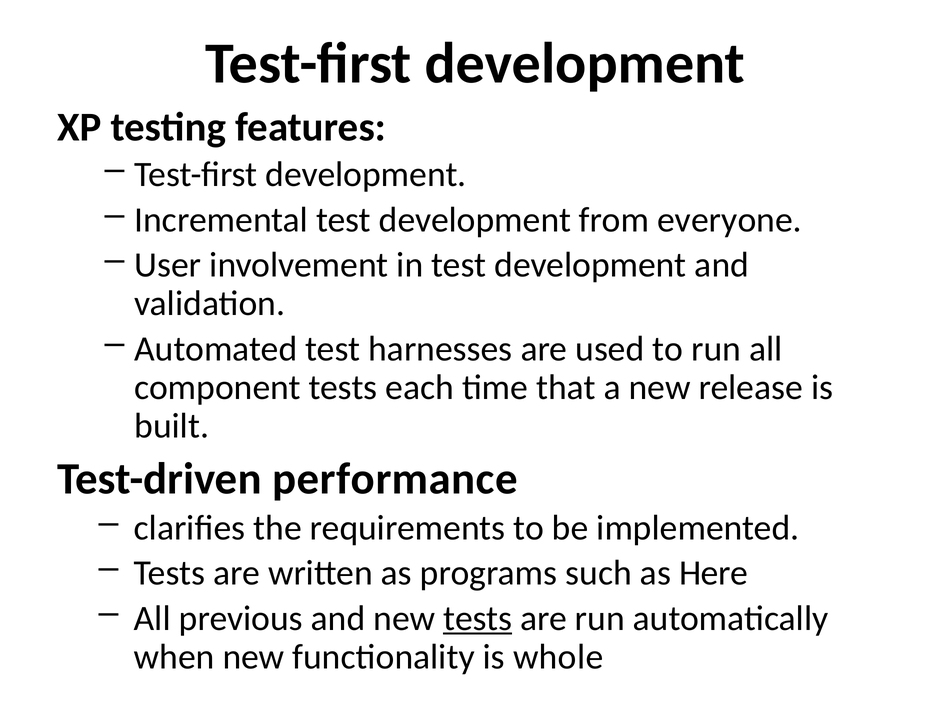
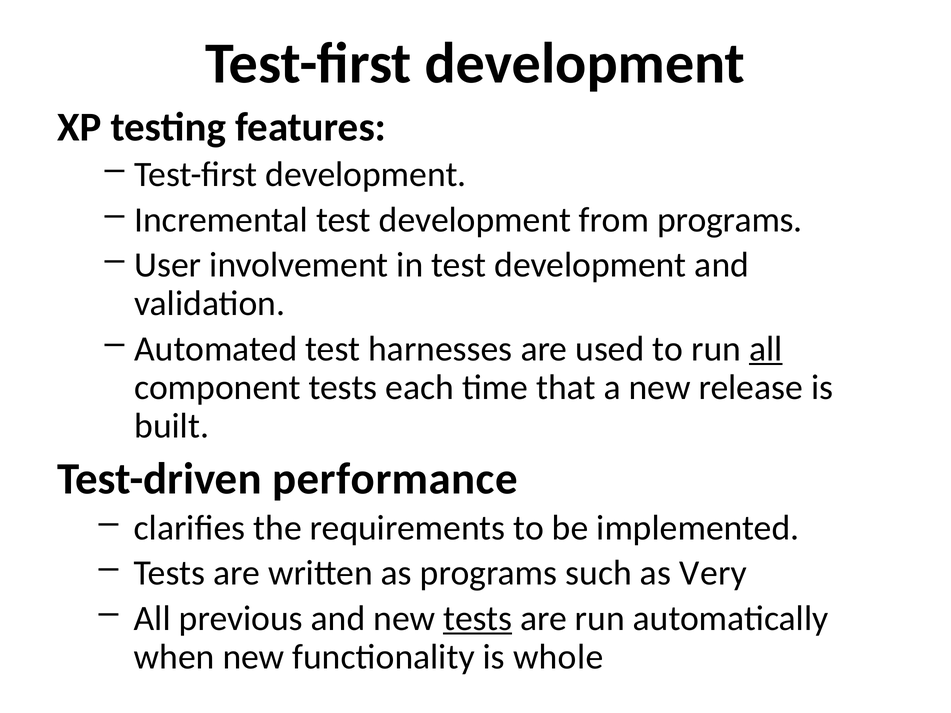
from everyone: everyone -> programs (730, 220)
all underline: none -> present (766, 349)
Here: Here -> Very (713, 573)
